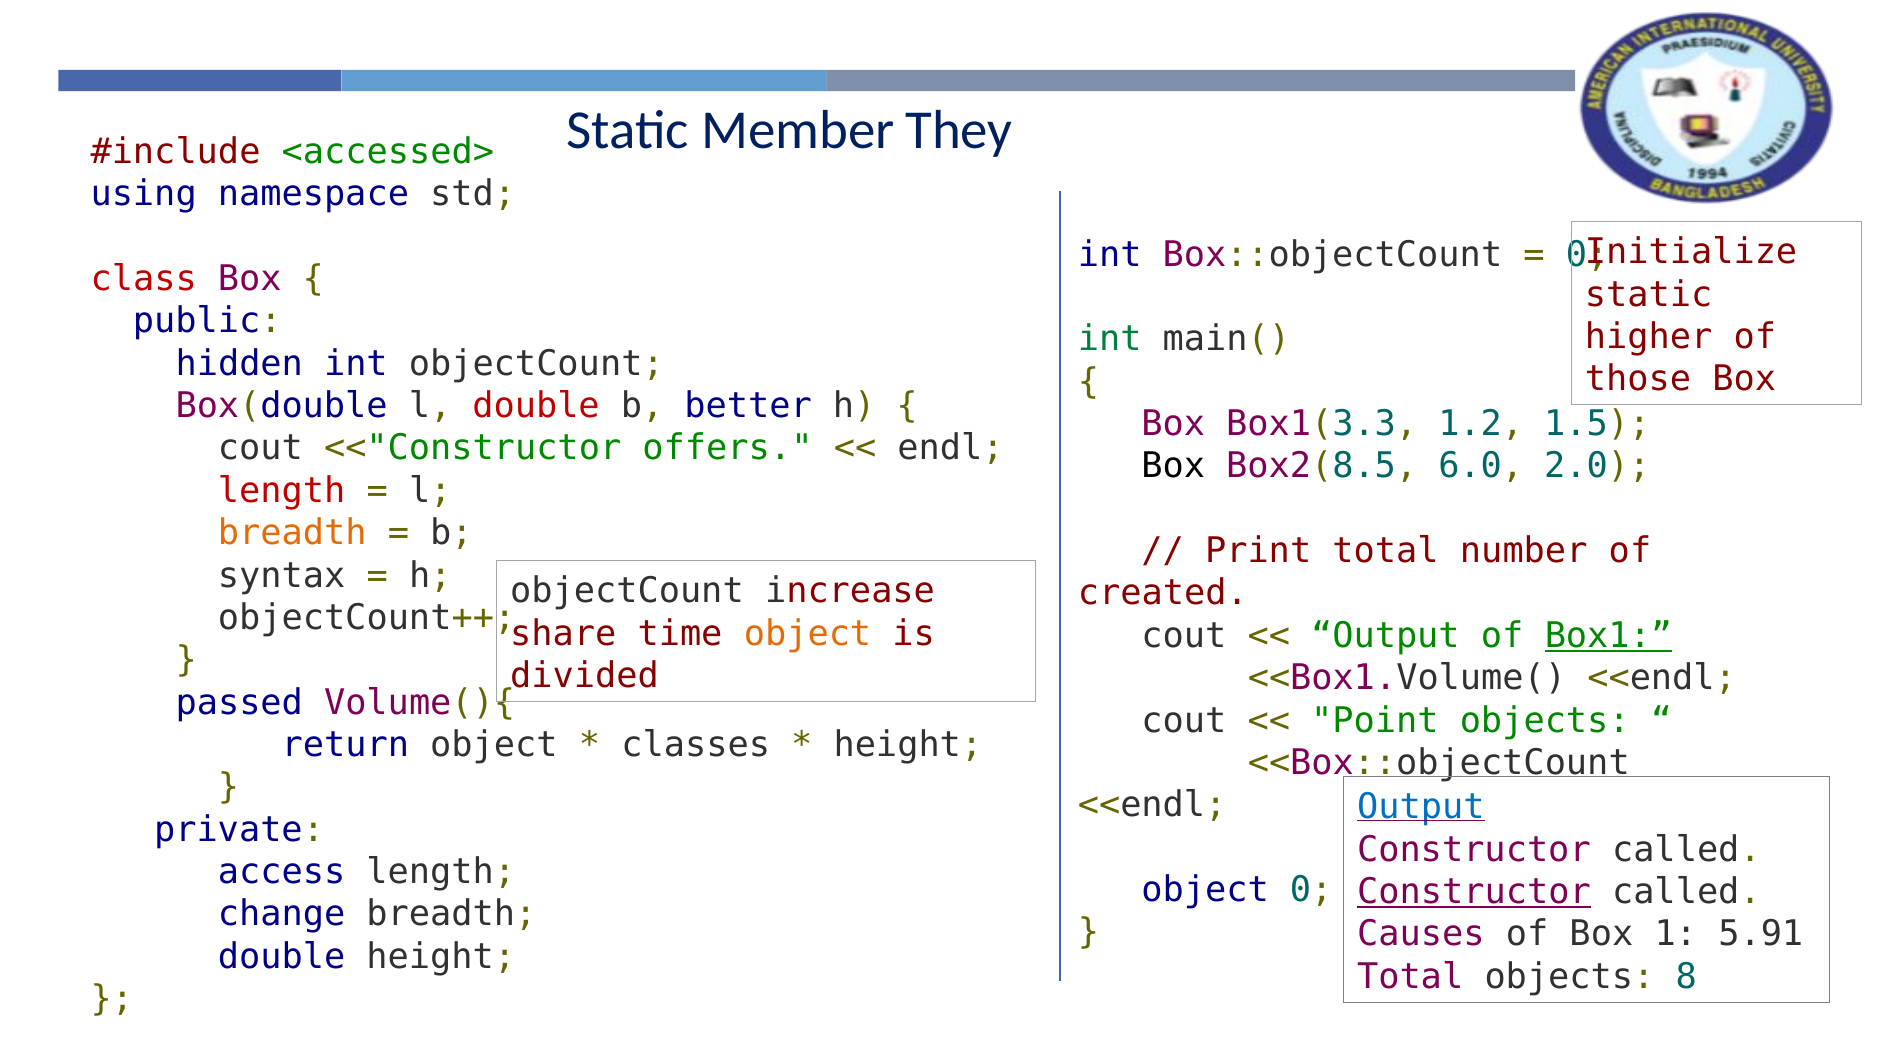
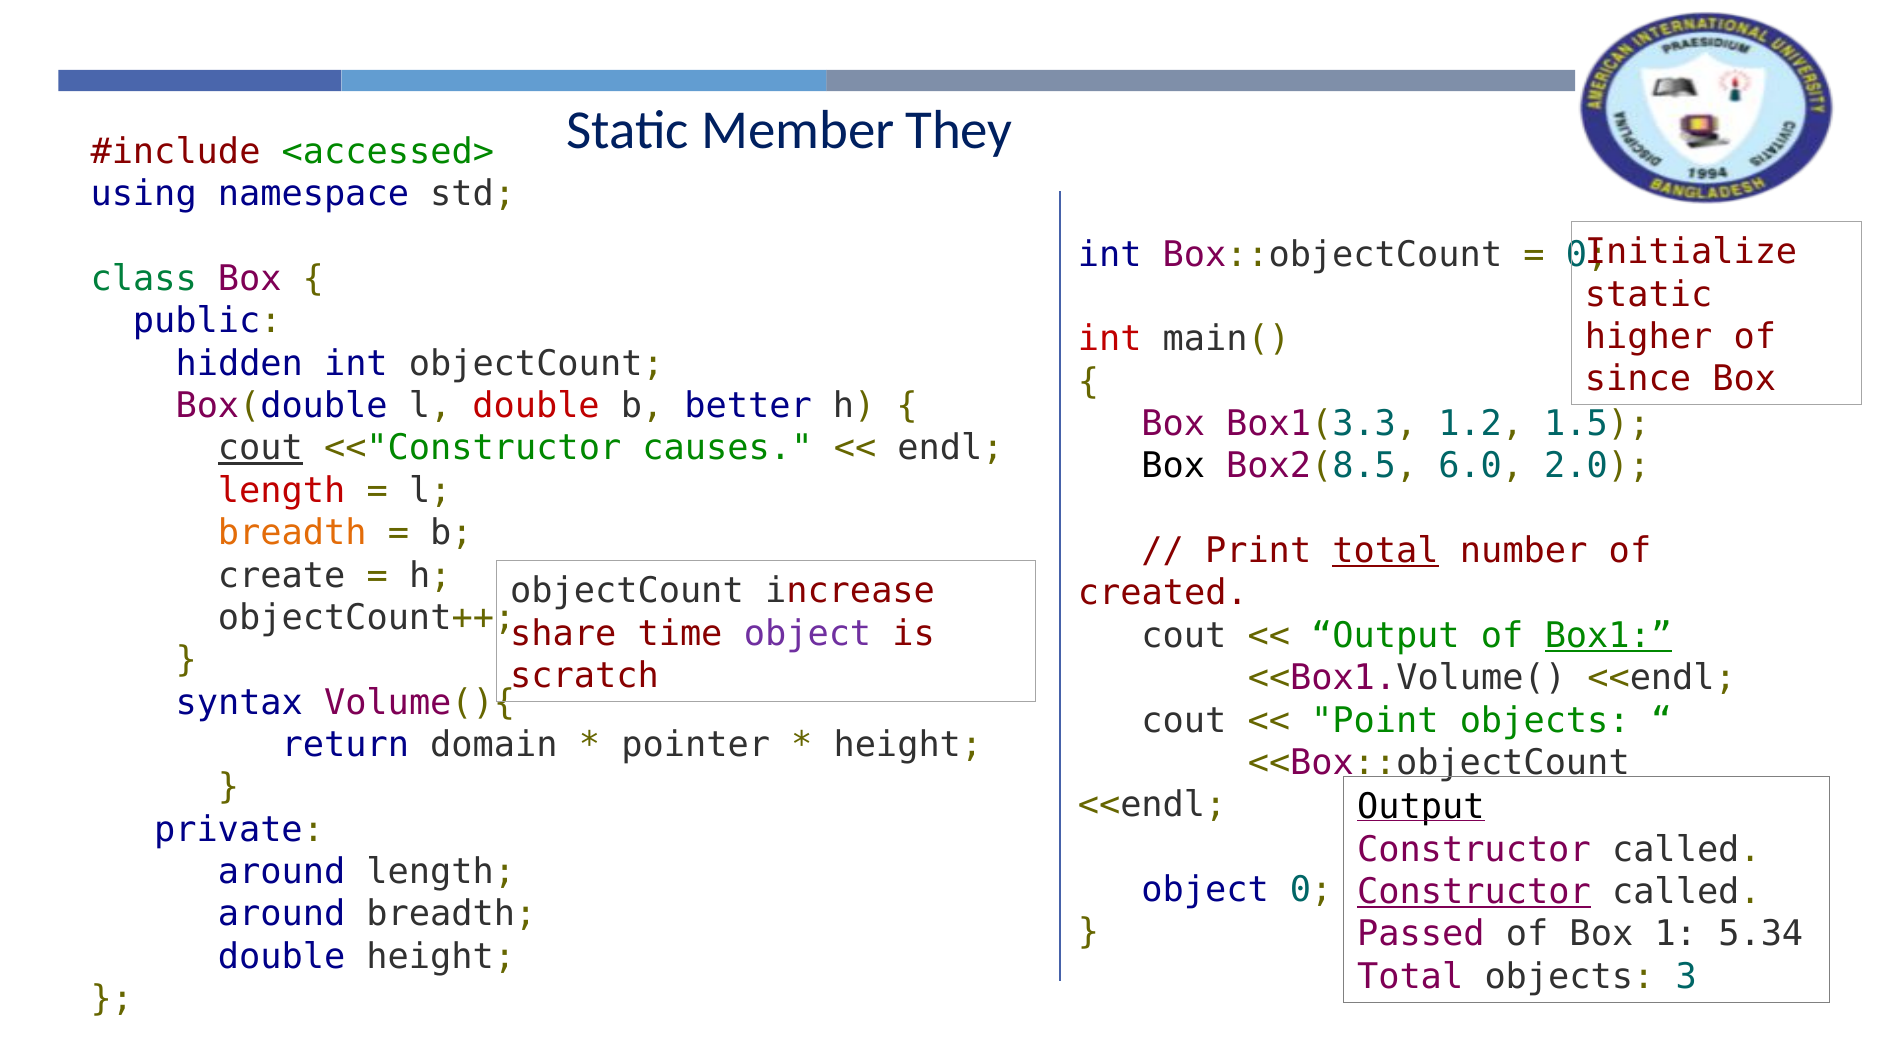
class colour: red -> green (144, 279)
int colour: green -> red (1110, 339)
those: those -> since (1638, 379)
cout underline: none -> present (260, 448)
offers: offers -> causes (727, 448)
total underline: none -> present (1386, 551)
syntax: syntax -> create (282, 575)
object colour: orange -> purple (808, 633)
divided: divided -> scratch (585, 676)
passed: passed -> syntax (239, 703)
return object: object -> domain (494, 745)
classes: classes -> pointer (696, 745)
Output colour: blue -> black (1421, 807)
access: access -> around (282, 872)
change: change -> around (282, 914)
Causes: Causes -> Passed (1421, 934)
5.91: 5.91 -> 5.34 (1761, 934)
8: 8 -> 3 (1686, 977)
